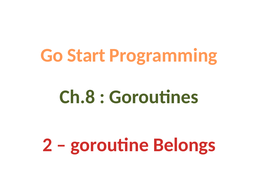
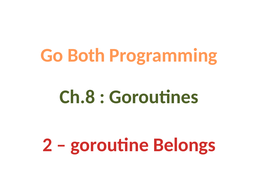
Start: Start -> Both (86, 55)
